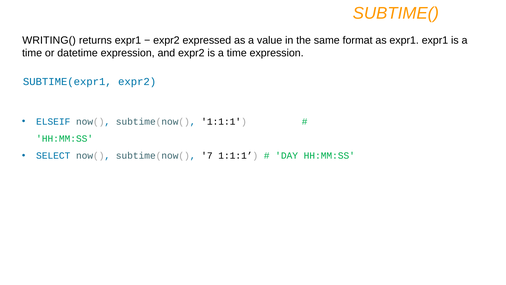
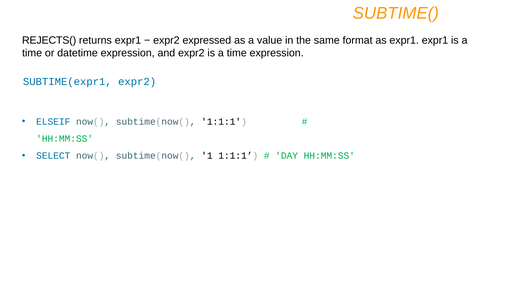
WRITING(: WRITING( -> REJECTS( (49, 40)
7: 7 -> 1 (207, 156)
